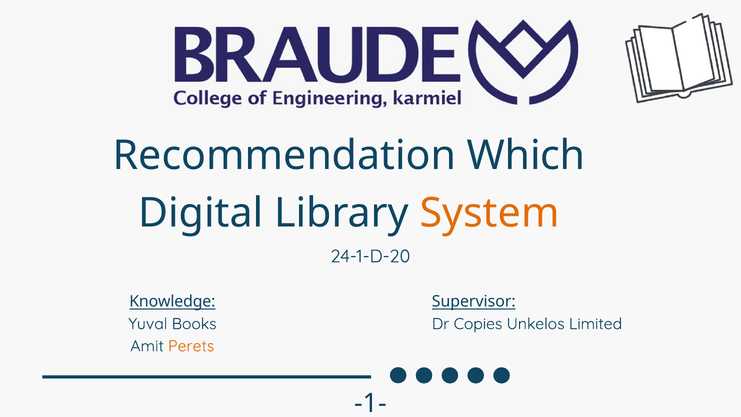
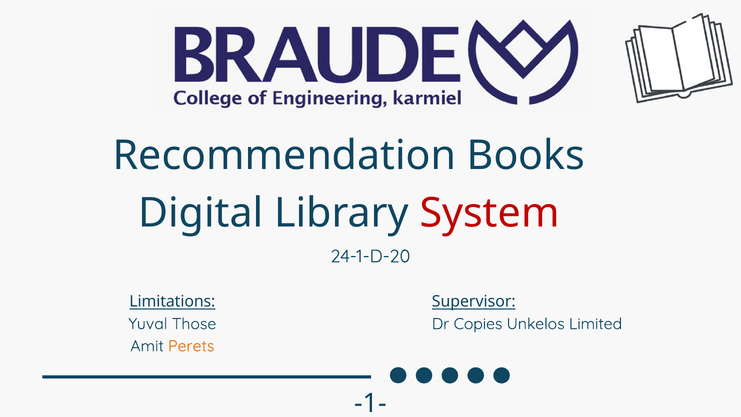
Which: Which -> Books (526, 156)
System colour: orange -> red (490, 213)
Knowledge: Knowledge -> Limitations (172, 302)
Books: Books -> Those (194, 324)
